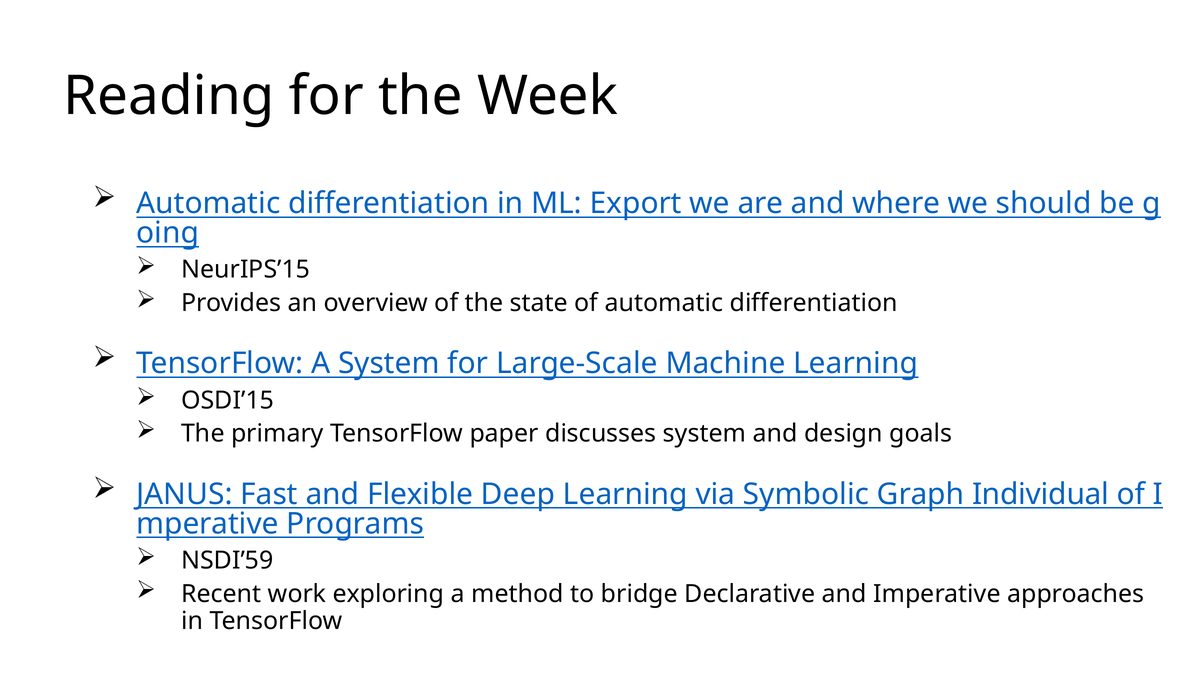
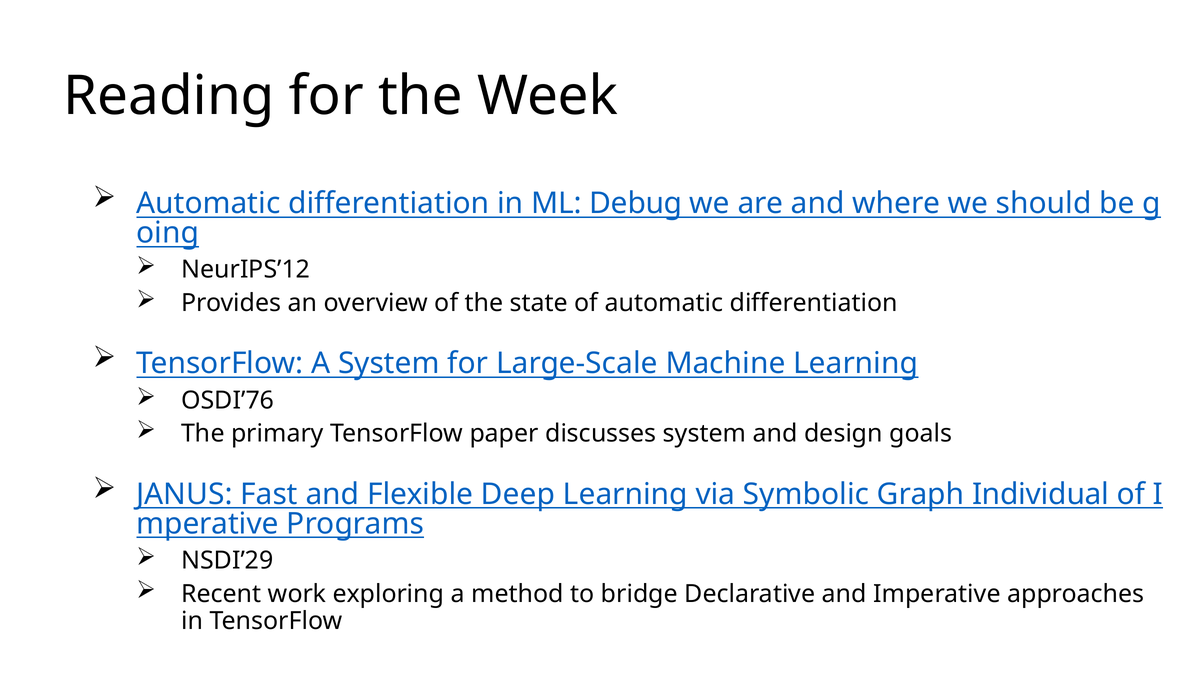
Export: Export -> Debug (636, 203)
NeurIPS’15: NeurIPS’15 -> NeurIPS’12 (246, 270)
OSDI’15: OSDI’15 -> OSDI’76 (228, 400)
NSDI’59: NSDI’59 -> NSDI’29 (227, 560)
